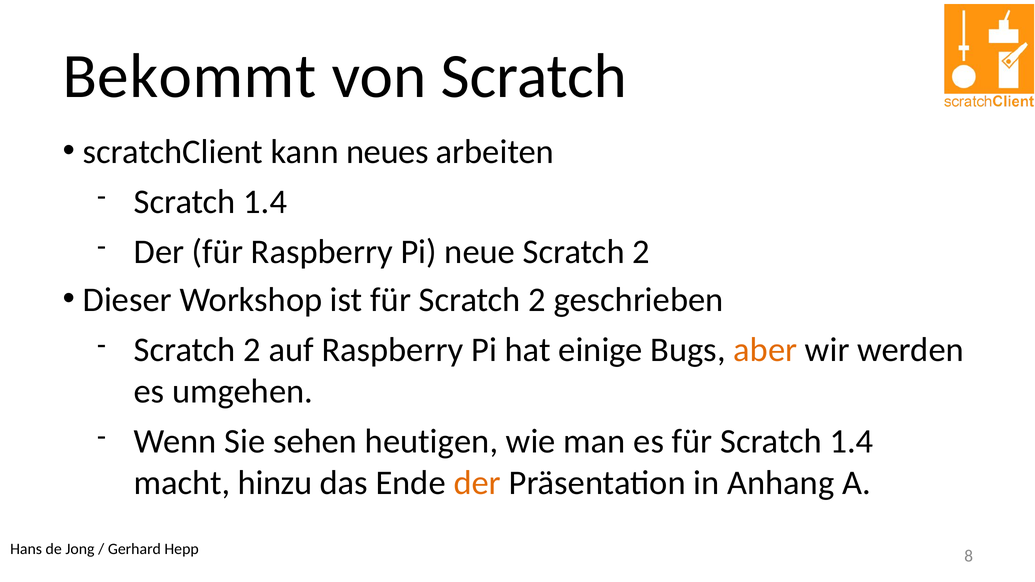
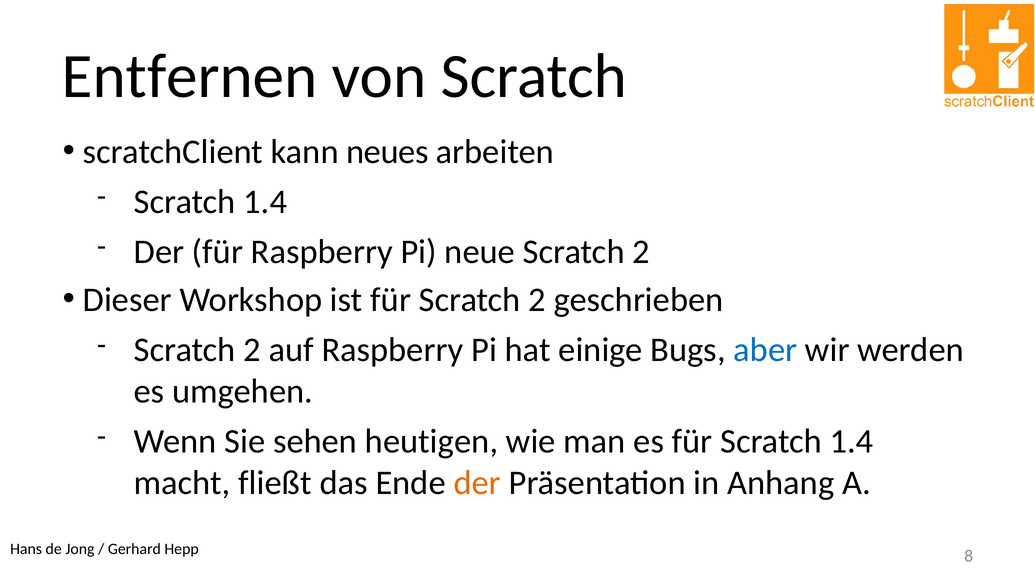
Bekommt: Bekommt -> Entfernen (190, 76)
aber colour: orange -> blue (765, 350)
hinzu: hinzu -> fließt (275, 483)
